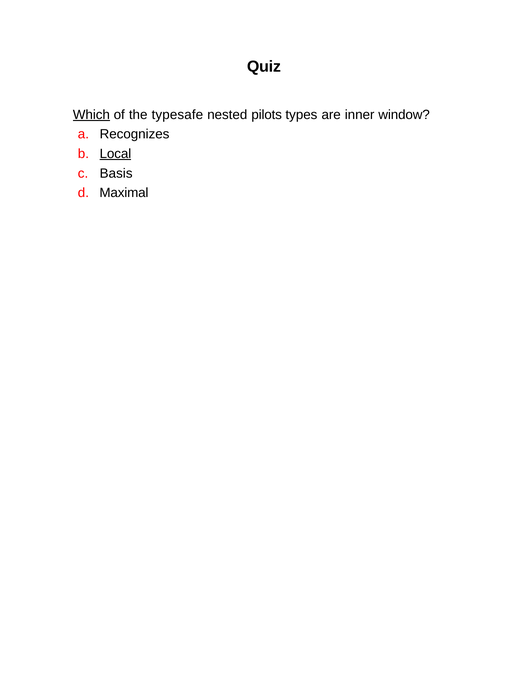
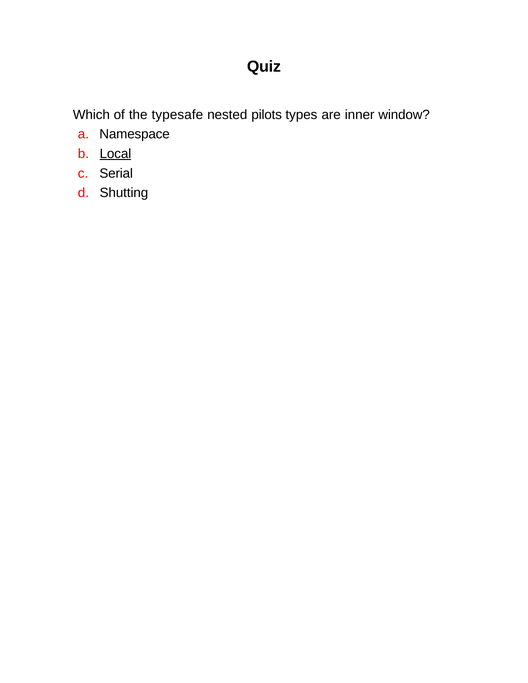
Which underline: present -> none (91, 115)
Recognizes: Recognizes -> Namespace (135, 134)
Basis: Basis -> Serial (116, 173)
Maximal: Maximal -> Shutting (124, 193)
